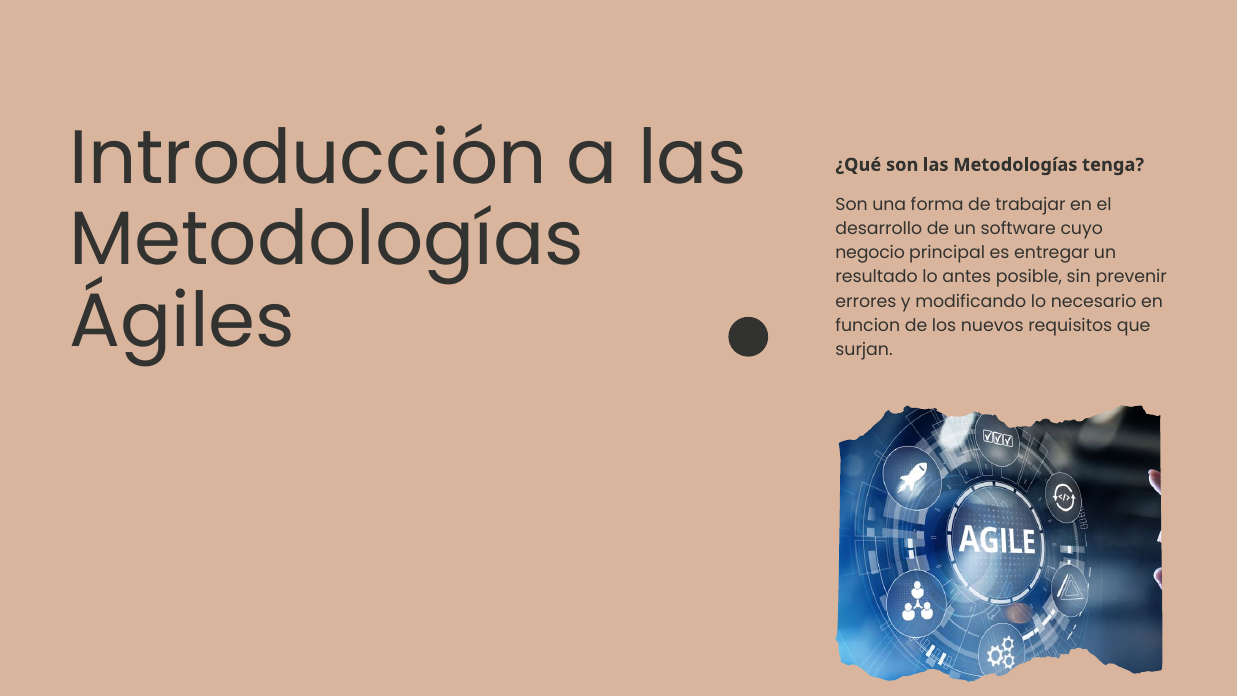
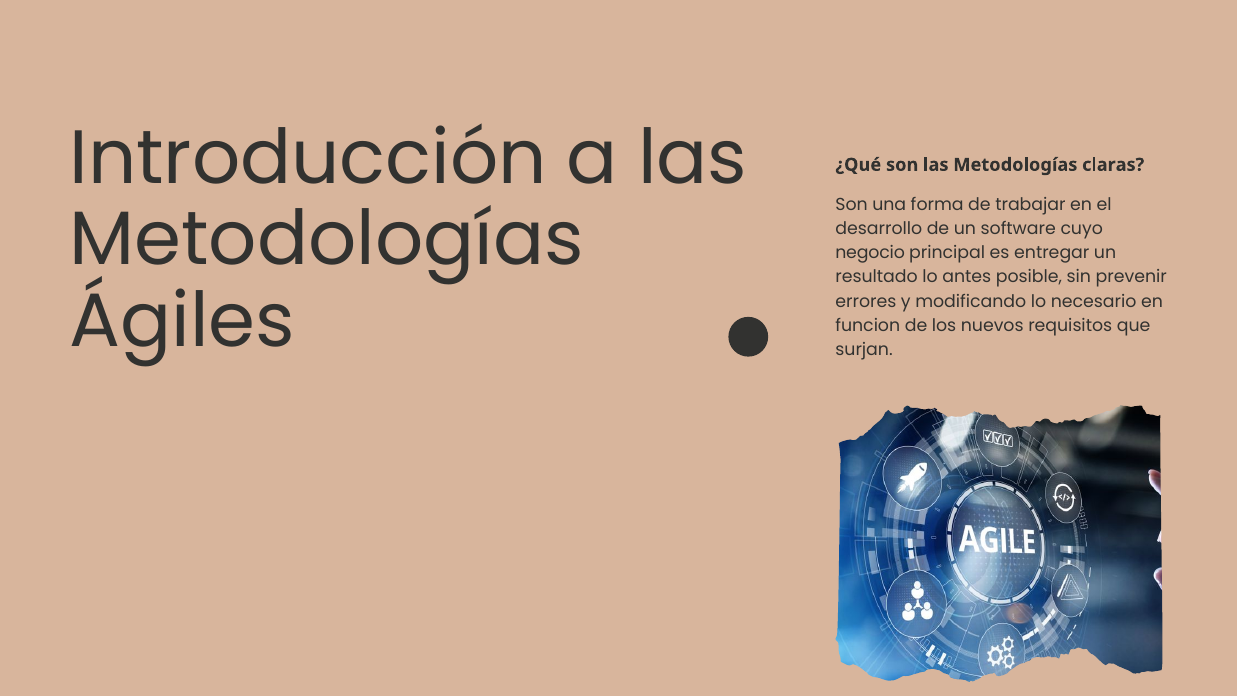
tenga: tenga -> claras (1113, 165)
